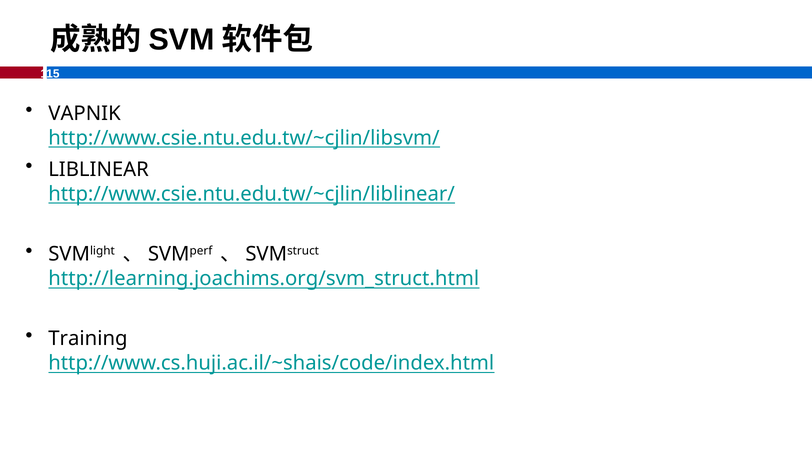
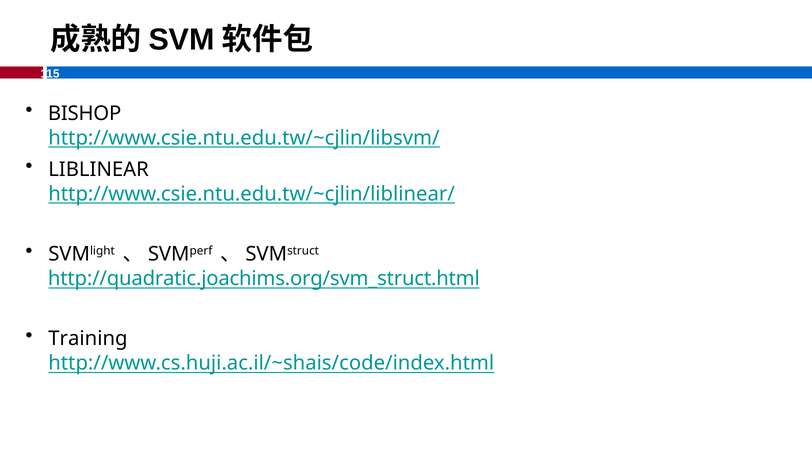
VAPNIK: VAPNIK -> BISHOP (85, 113)
http://learning.joachims.org/svm_struct.html: http://learning.joachims.org/svm_struct.html -> http://quadratic.joachims.org/svm_struct.html (264, 278)
